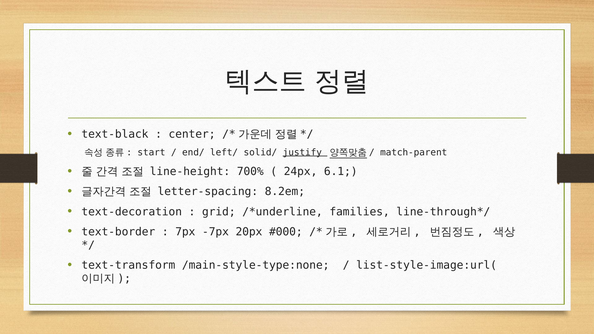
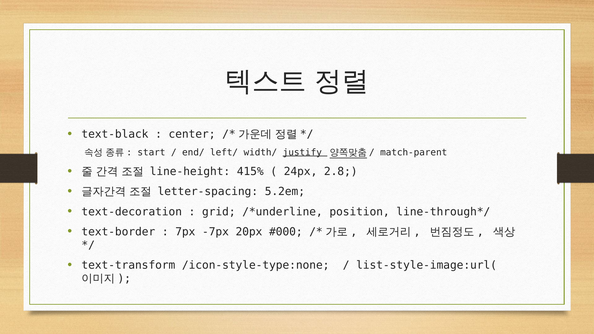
solid/: solid/ -> width/ (260, 153)
700%: 700% -> 415% (250, 172)
6.1: 6.1 -> 2.8 (341, 172)
8.2em: 8.2em -> 5.2em (285, 192)
families: families -> position (360, 212)
/main-style-type:none: /main-style-type:none -> /icon-style-type:none (256, 265)
